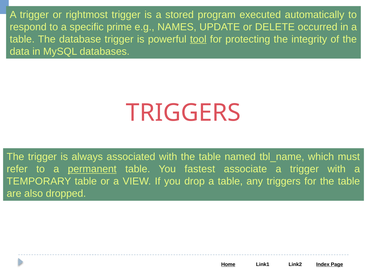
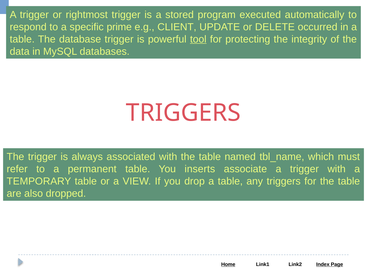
NAMES: NAMES -> CLIENT (177, 27)
permanent underline: present -> none (92, 169)
fastest: fastest -> inserts (200, 169)
